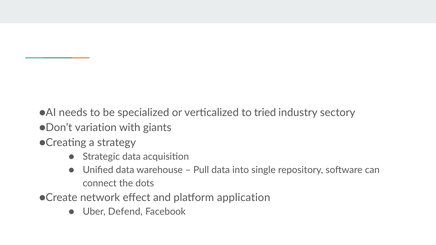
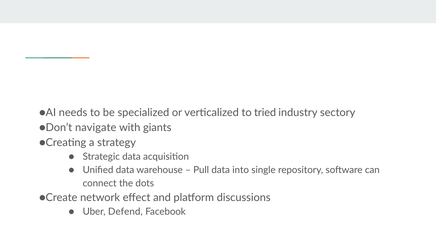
variation: variation -> navigate (96, 128)
application: application -> discussions (244, 198)
